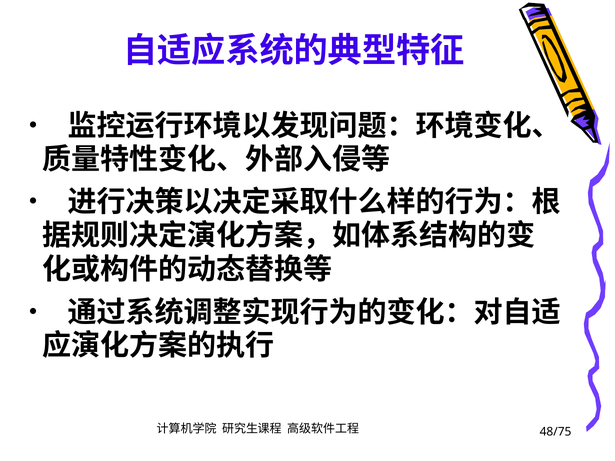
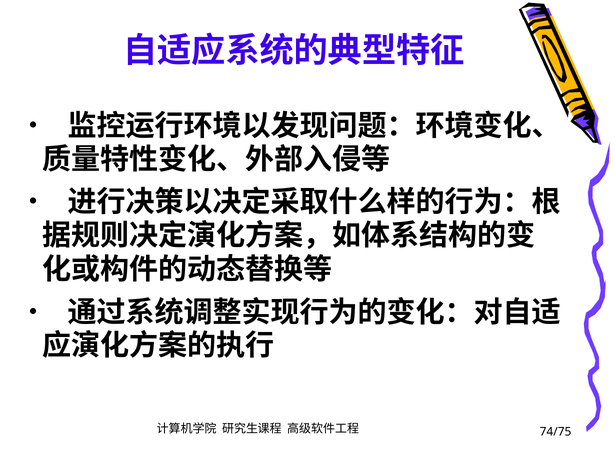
48/75: 48/75 -> 74/75 (556, 432)
